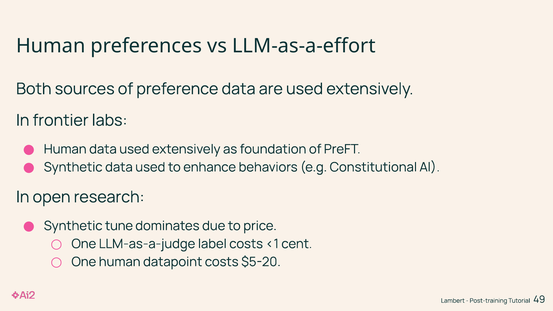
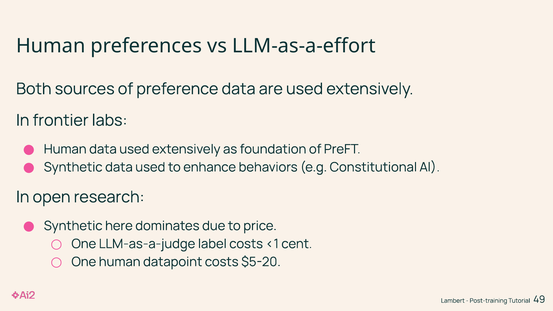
tune: tune -> here (119, 226)
